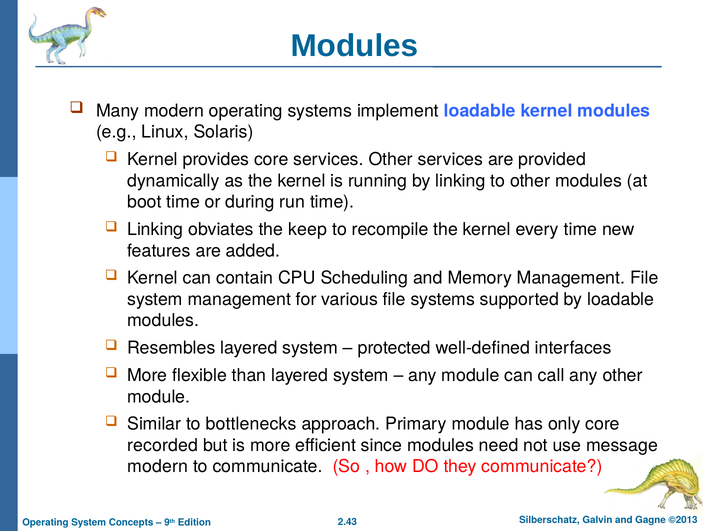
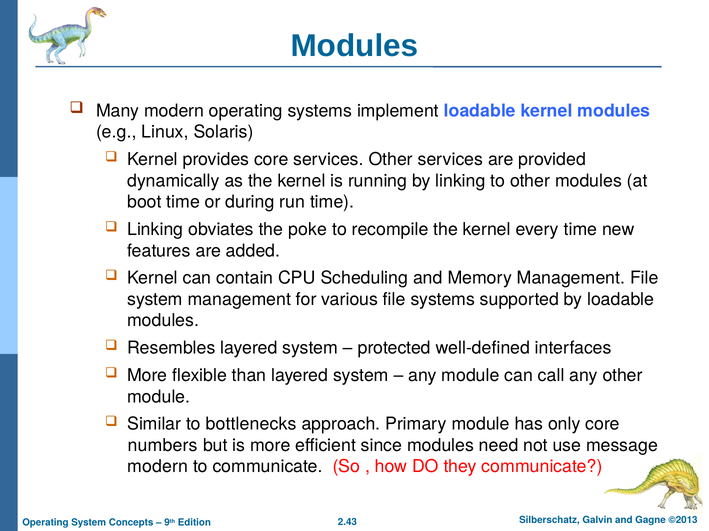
keep: keep -> poke (308, 230)
recorded: recorded -> numbers (163, 446)
